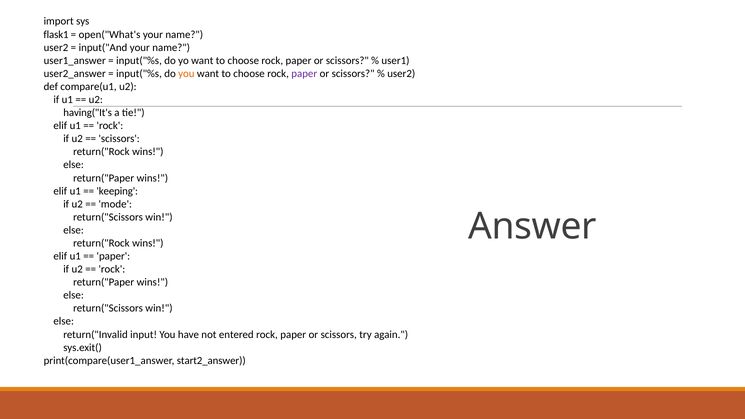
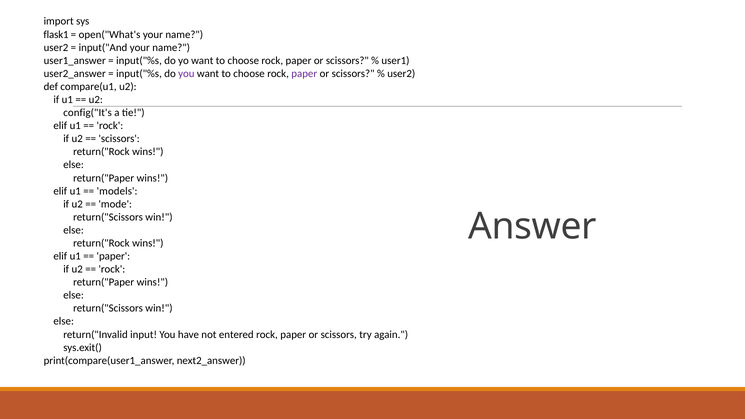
you colour: orange -> purple (186, 74)
having("It's: having("It's -> config("It's (88, 113)
keeping: keeping -> models (117, 191)
start2_answer: start2_answer -> next2_answer (211, 361)
